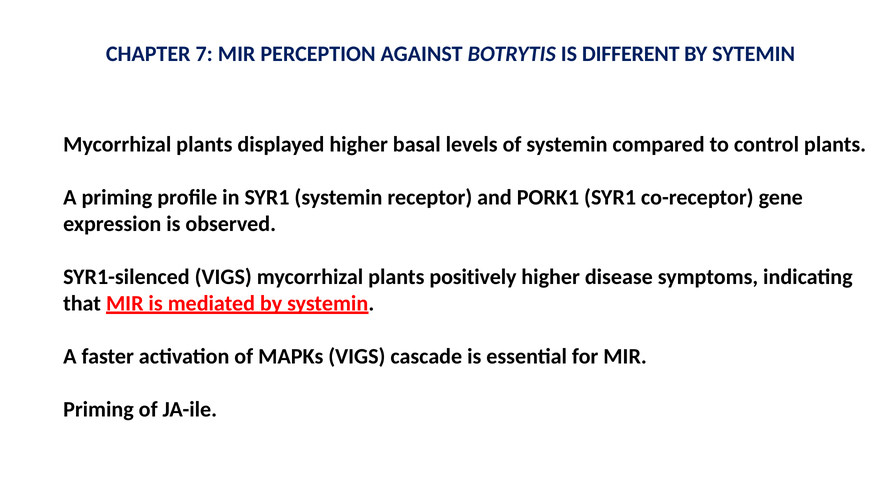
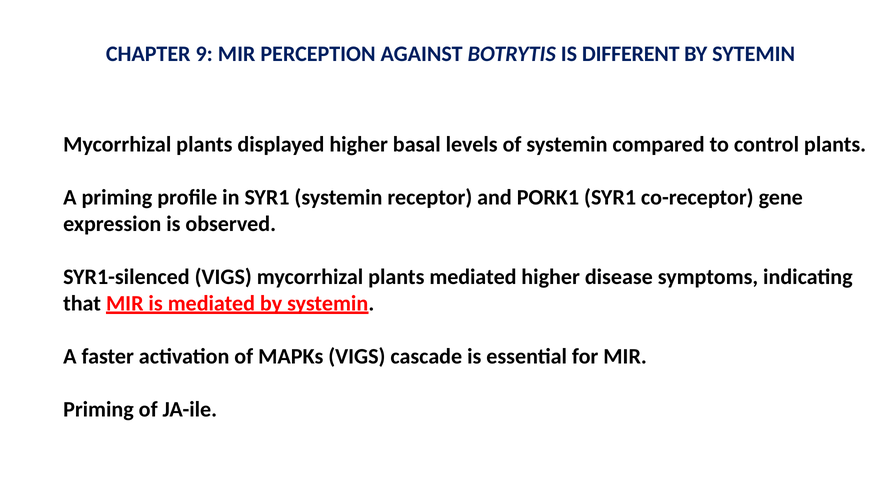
7: 7 -> 9 (204, 54)
plants positively: positively -> mediated (473, 277)
